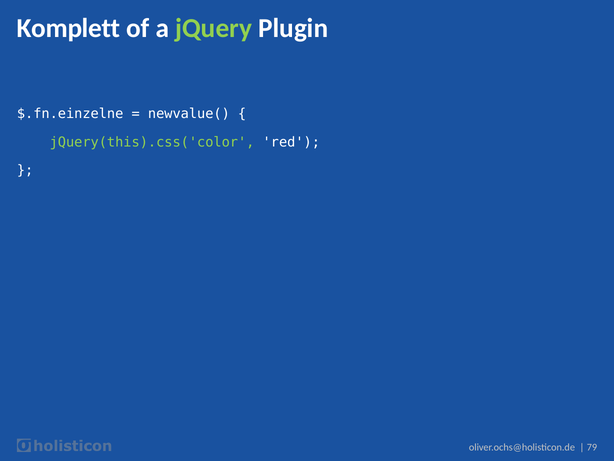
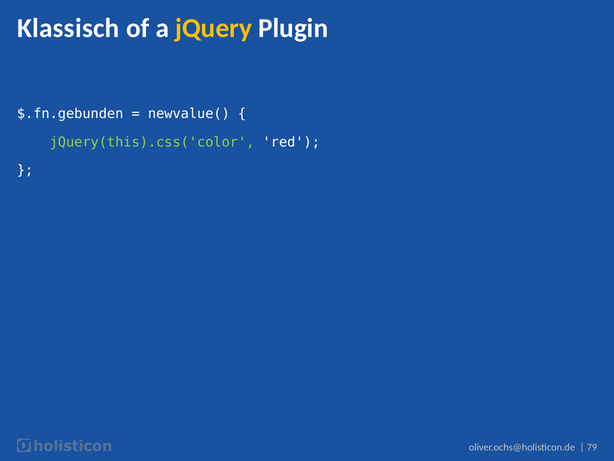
Komplett: Komplett -> Klassisch (68, 28)
jQuery colour: light green -> yellow (214, 28)
$.fn.einzelne: $.fn.einzelne -> $.fn.gebunden (70, 114)
